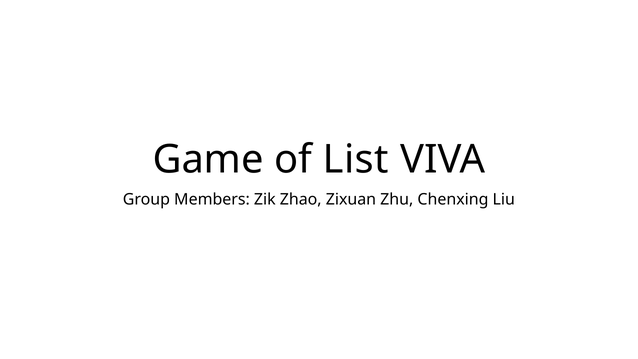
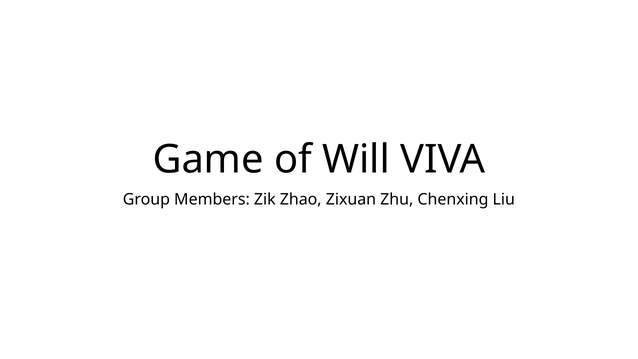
List: List -> Will (356, 159)
